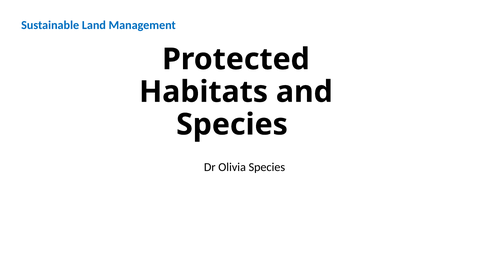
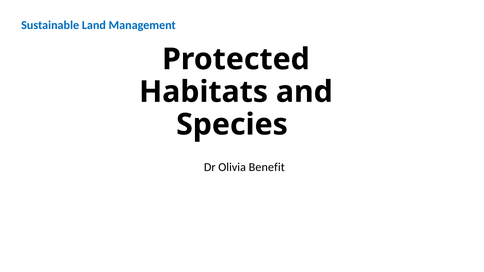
Olivia Species: Species -> Benefit (267, 167)
